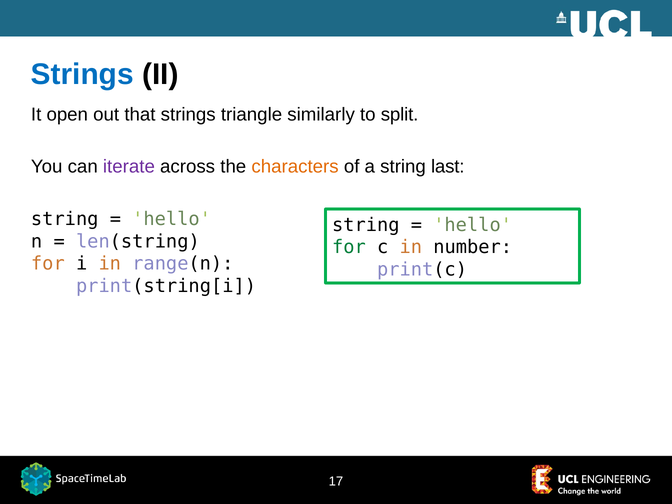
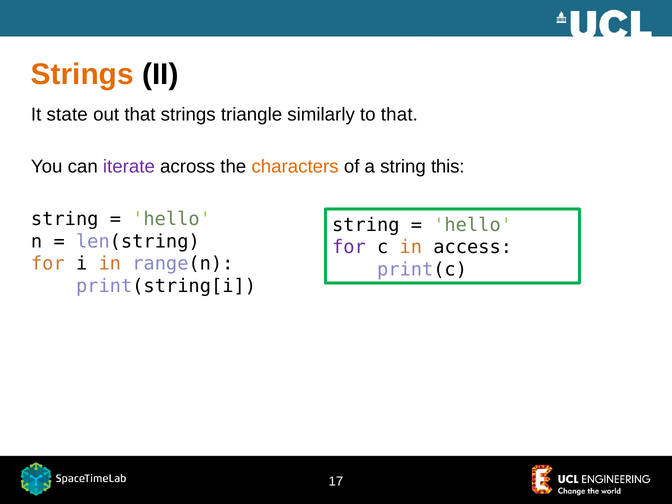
Strings colour: blue -> orange (82, 74)
open: open -> state (67, 114)
to split: split -> that (399, 114)
last: last -> this (448, 167)
for colour: green -> purple (349, 247)
number: number -> access (473, 247)
